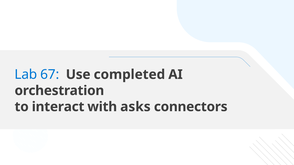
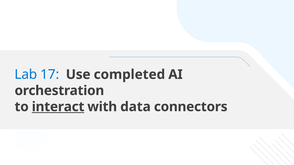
67: 67 -> 17 (50, 75)
interact underline: none -> present (58, 107)
asks: asks -> data (135, 107)
